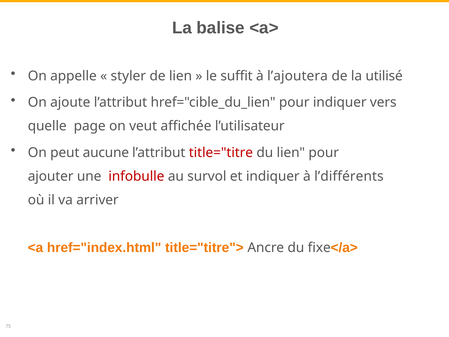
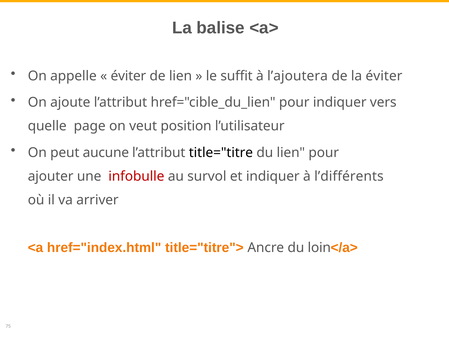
styler: styler -> éviter (128, 76)
la utilisé: utilisé -> éviter (384, 76)
affichée: affichée -> position (186, 126)
title="titre colour: red -> black (221, 152)
fixe: fixe -> loin (319, 248)
